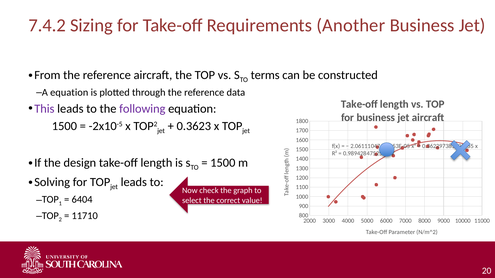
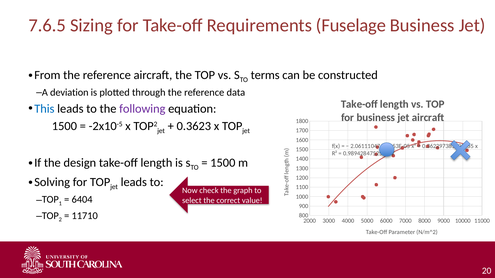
7.4.2: 7.4.2 -> 7.6.5 (47, 25)
Another: Another -> Fuselage (351, 25)
A equation: equation -> deviation (69, 93)
This colour: purple -> blue (44, 109)
